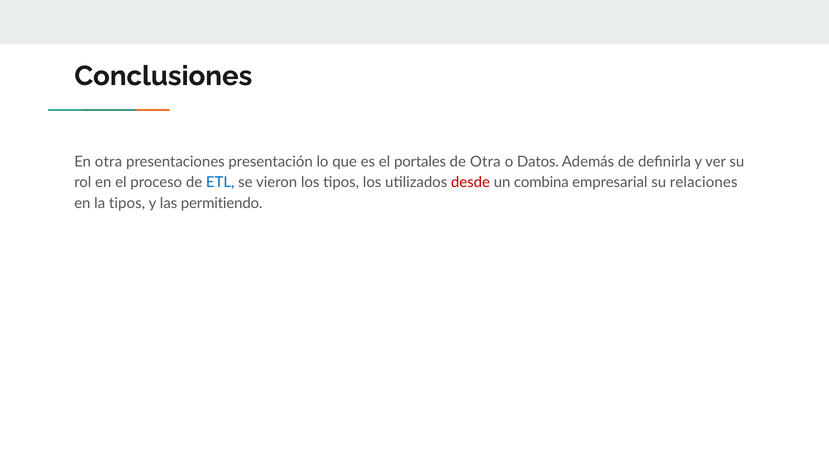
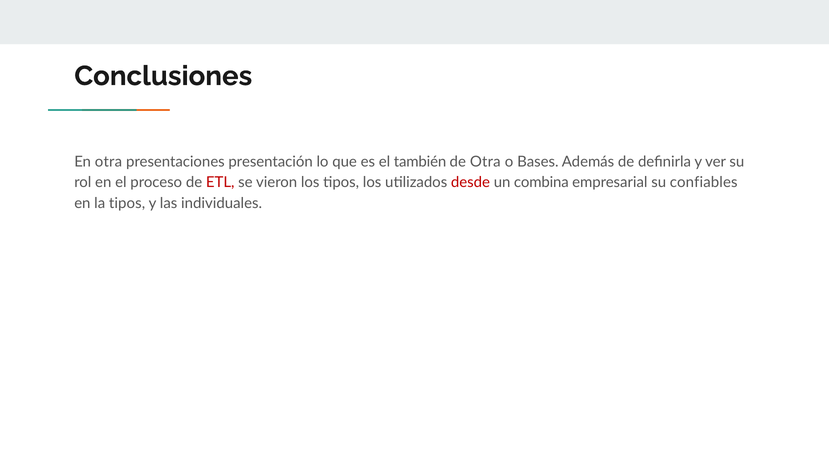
portales: portales -> también (420, 162)
Datos: Datos -> Bases (538, 162)
ETL colour: blue -> red (220, 183)
relaciones: relaciones -> confiables (704, 183)
permitiendo: permitiendo -> individuales (222, 203)
